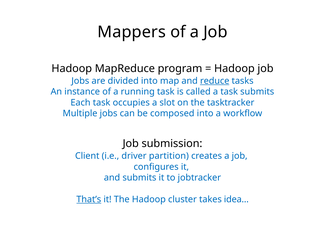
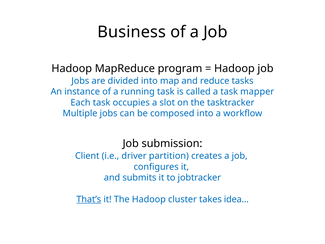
Mappers: Mappers -> Business (132, 32)
reduce underline: present -> none (215, 81)
task submits: submits -> mapper (257, 92)
